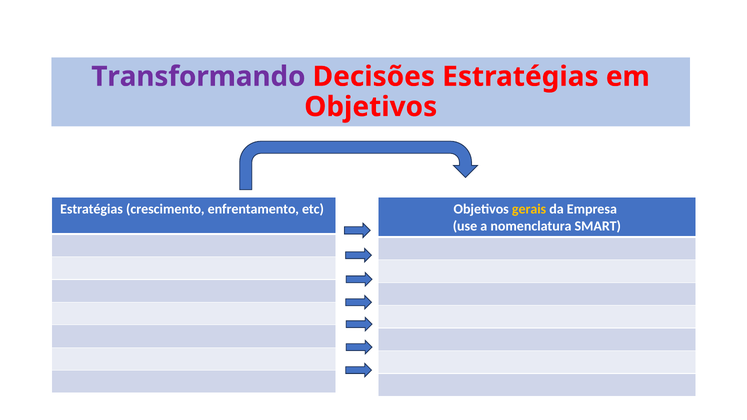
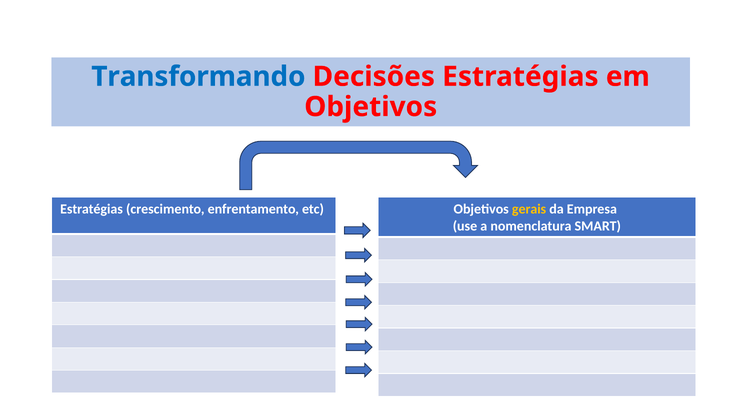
Transformando colour: purple -> blue (198, 77)
